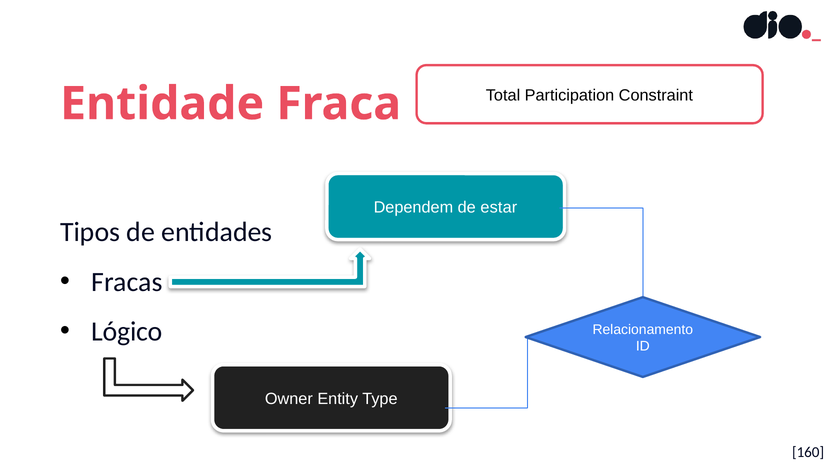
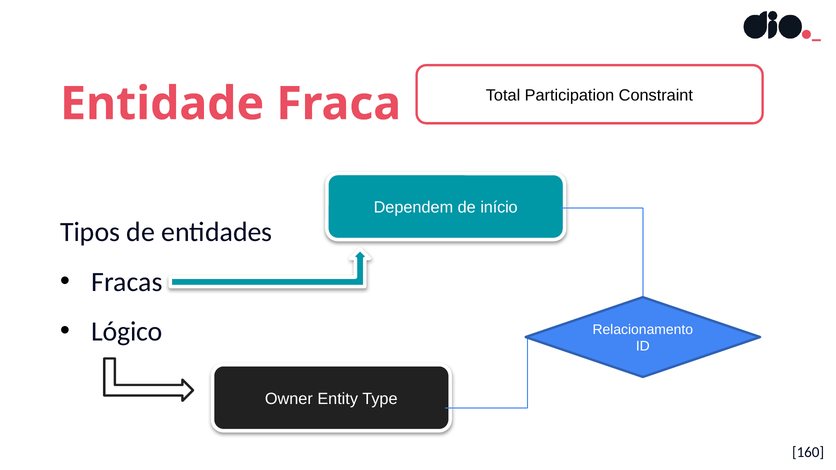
estar: estar -> início (499, 208)
